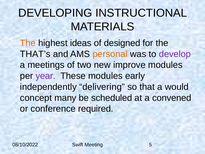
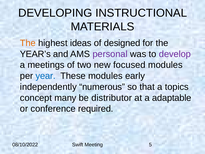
THAT’s: THAT’s -> YEAR’s (35, 54)
personal colour: orange -> purple (110, 54)
improve: improve -> focused (129, 65)
year colour: purple -> blue (46, 76)
delivering: delivering -> numerous (102, 87)
would: would -> topics (177, 87)
scheduled: scheduled -> distributor (112, 98)
convened: convened -> adaptable (172, 98)
